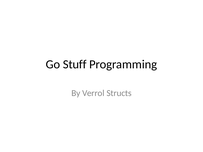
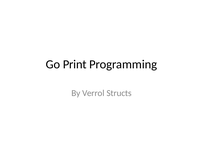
Stuff: Stuff -> Print (75, 64)
